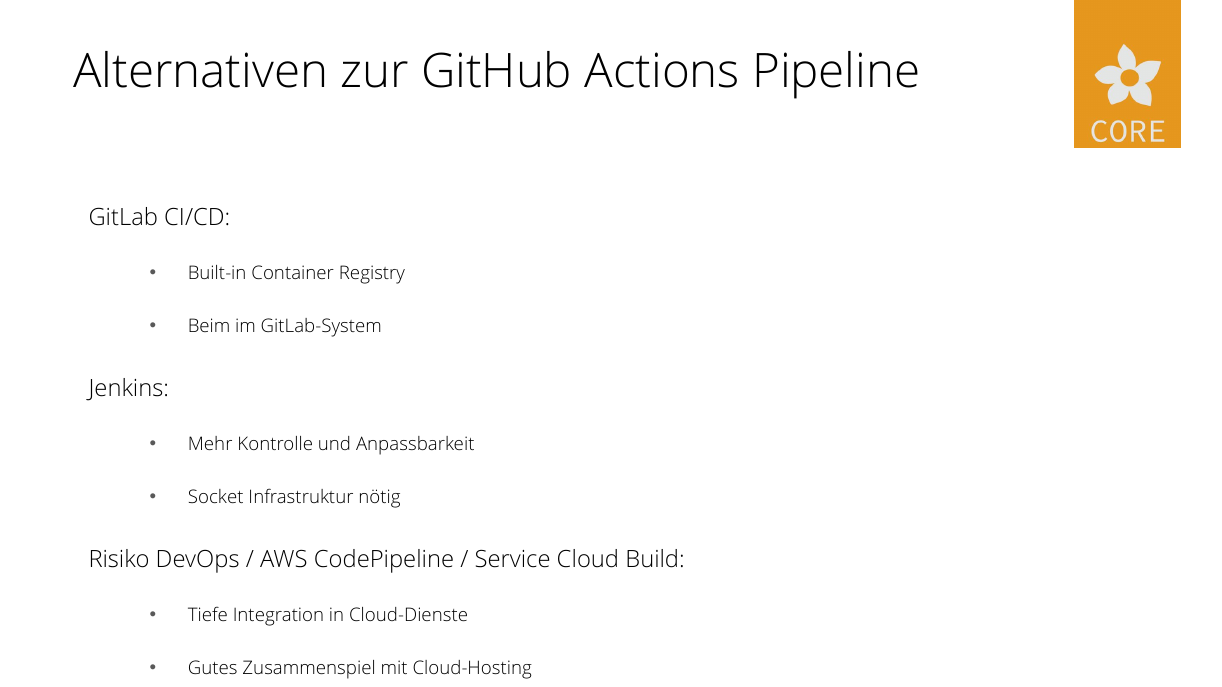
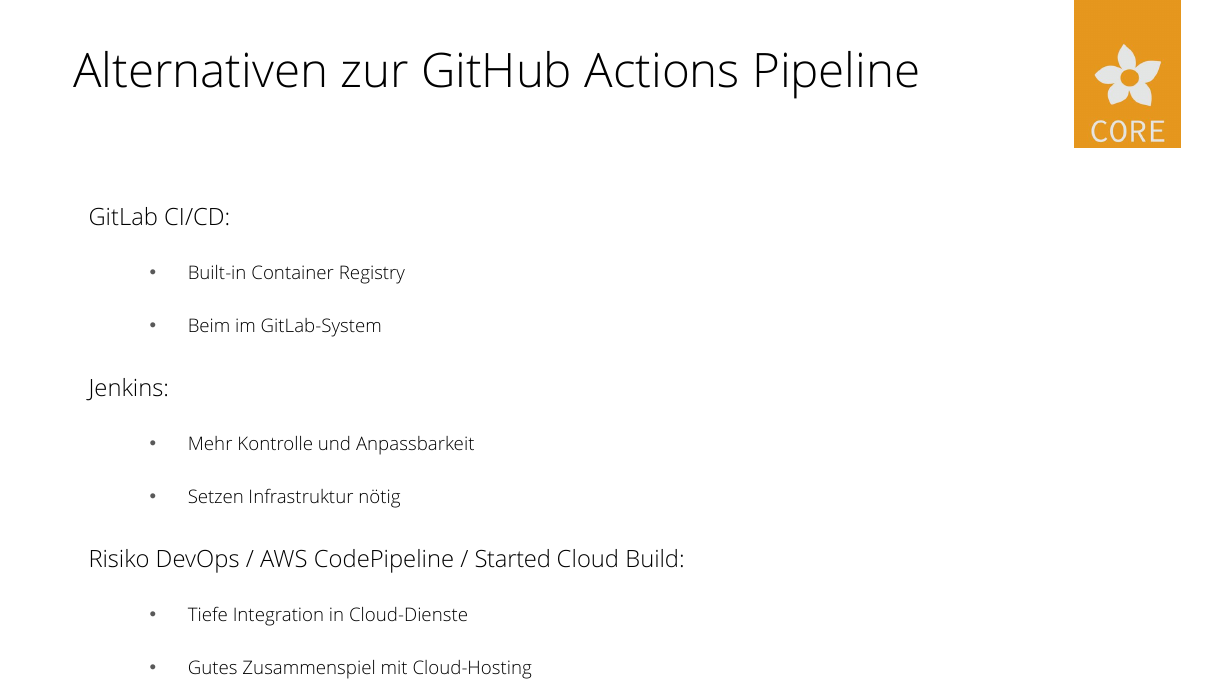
Socket: Socket -> Setzen (216, 498)
Service: Service -> Started (513, 560)
